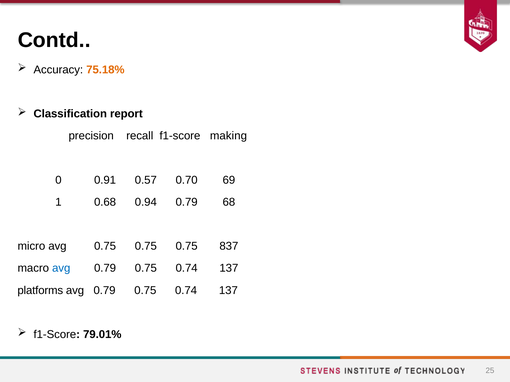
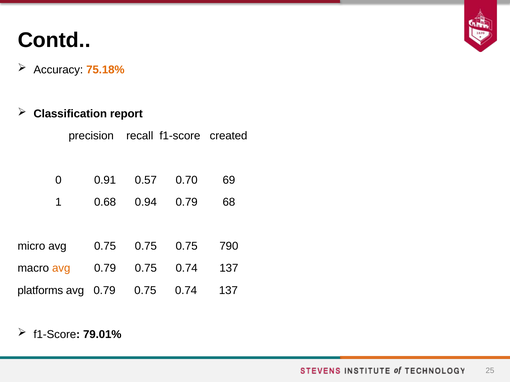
making: making -> created (229, 136)
837: 837 -> 790 (229, 247)
avg colour: blue -> orange (61, 269)
